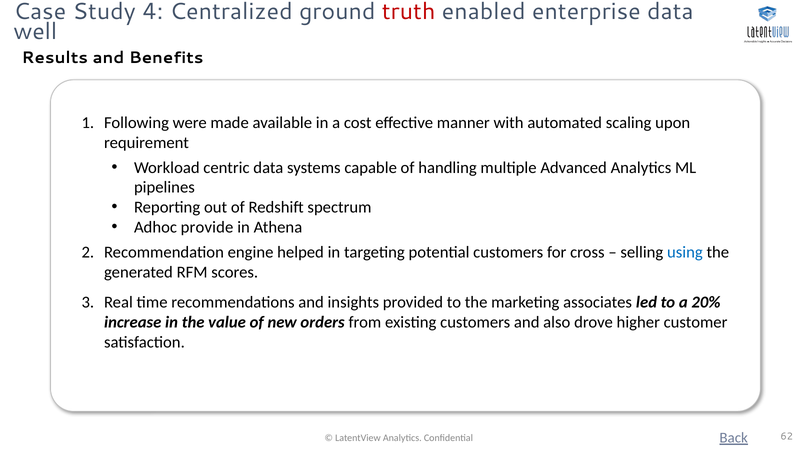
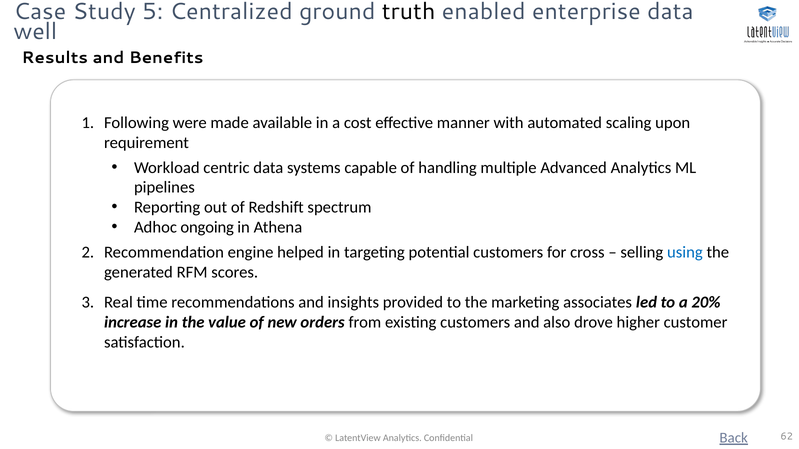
4: 4 -> 5 (153, 11)
truth colour: red -> black (409, 11)
provide: provide -> ongoing (207, 228)
